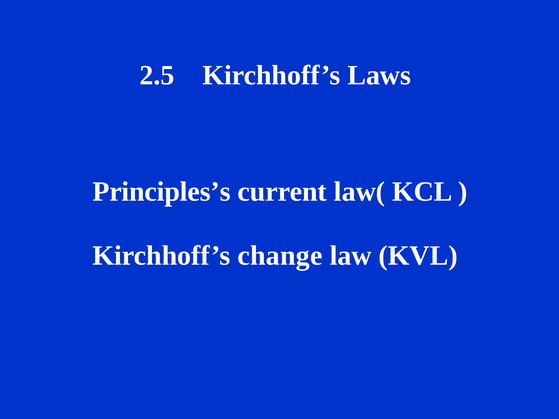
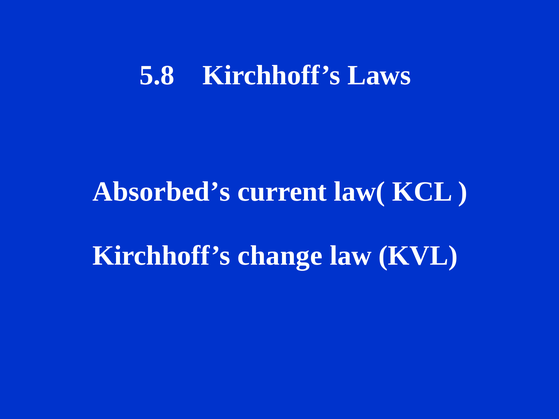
2.5: 2.5 -> 5.8 (157, 75)
Principles’s: Principles’s -> Absorbed’s (161, 192)
